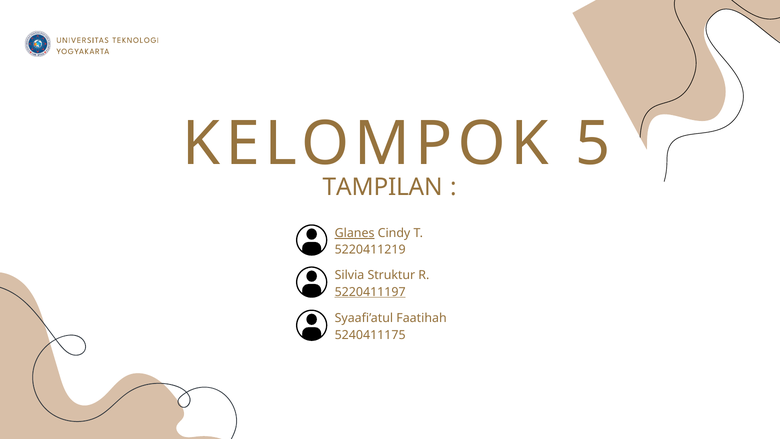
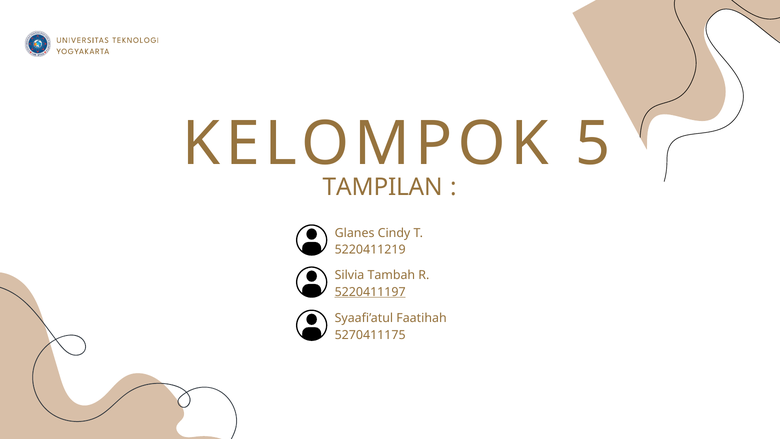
Glanes underline: present -> none (355, 233)
Struktur: Struktur -> Tambah (391, 275)
5240411175: 5240411175 -> 5270411175 (370, 335)
